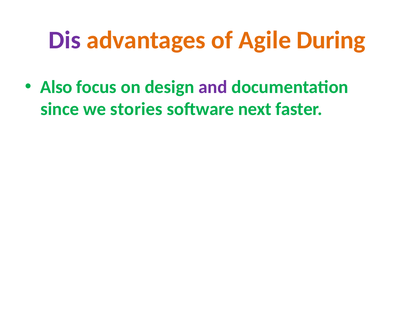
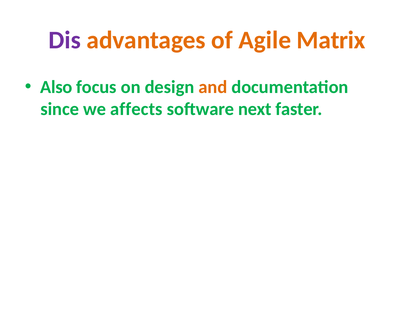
During: During -> Matrix (331, 40)
and colour: purple -> orange (213, 87)
stories: stories -> affects (136, 109)
